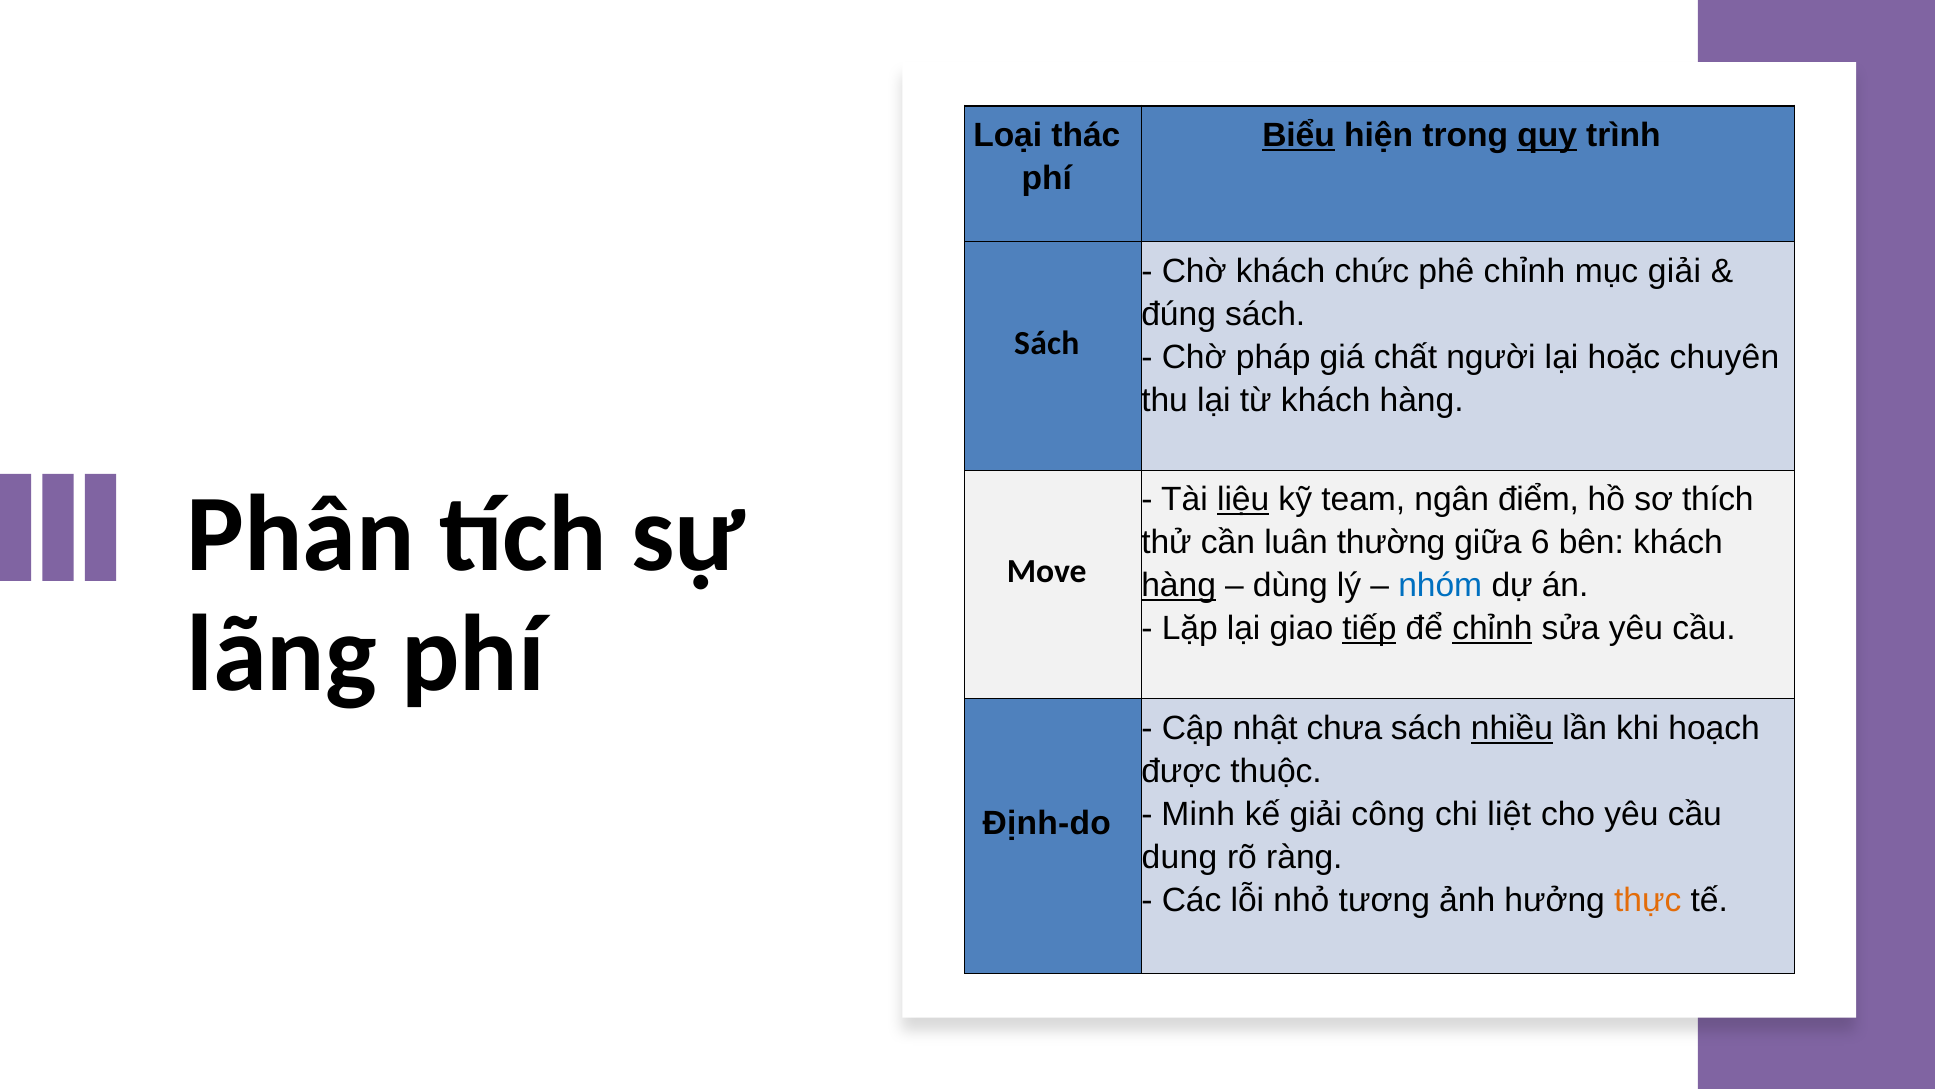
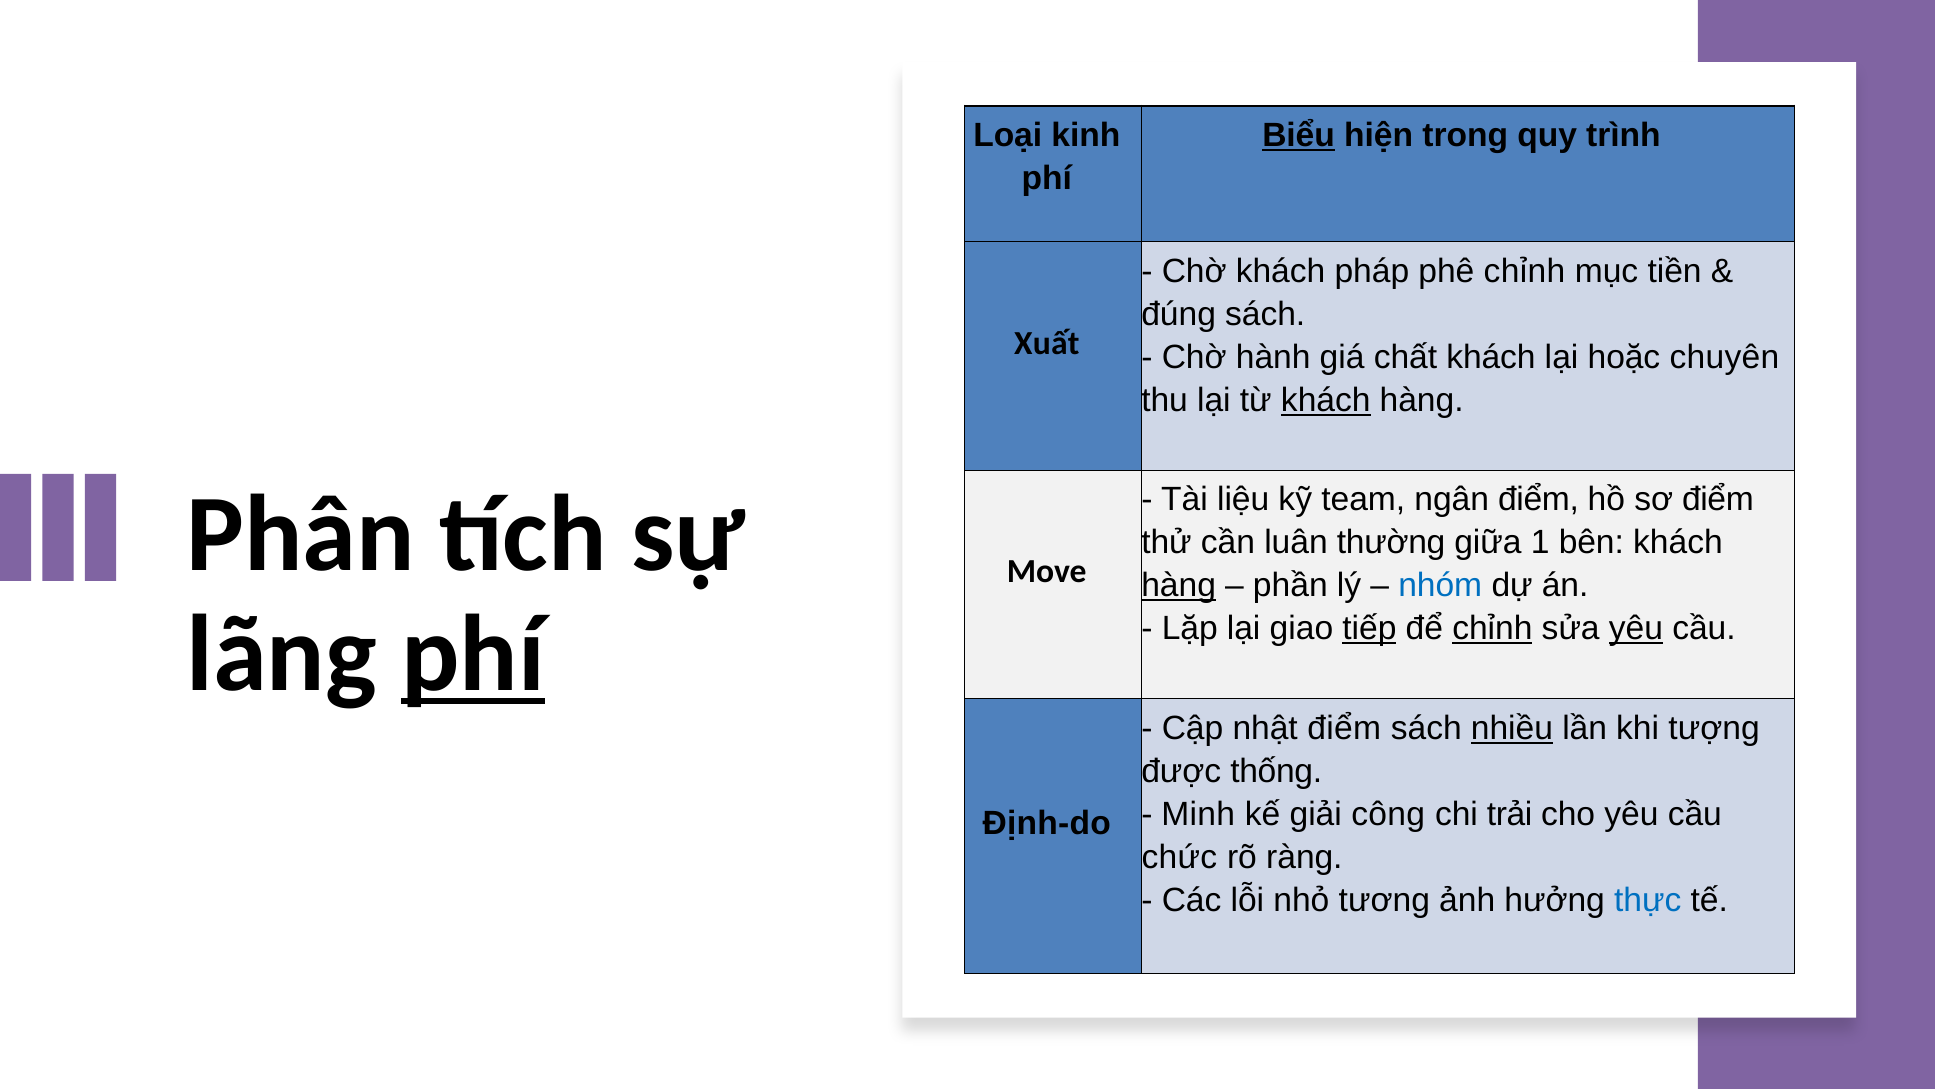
thác: thác -> kinh (1086, 136)
quy underline: present -> none (1547, 136)
chức: chức -> pháp (1372, 271)
mục giải: giải -> tiền (1675, 271)
Sách: Sách -> Xuất (1047, 343)
pháp: pháp -> hành (1273, 357)
chất người: người -> khách (1491, 357)
khách underline: none -> present (1326, 400)
liệu underline: present -> none (1243, 499)
sơ thích: thích -> điểm (1718, 499)
6: 6 -> 1 (1540, 542)
dùng: dùng -> phần (1290, 585)
phí underline: none -> present (473, 654)
yêu underline: none -> present (1636, 628)
nhật chưa: chưa -> điểm (1344, 728)
hoạch: hoạch -> tượng (1714, 728)
thuộc: thuộc -> thống (1276, 771)
liệt: liệt -> trải (1510, 814)
dung: dung -> chức (1179, 857)
thực colour: orange -> blue (1648, 900)
